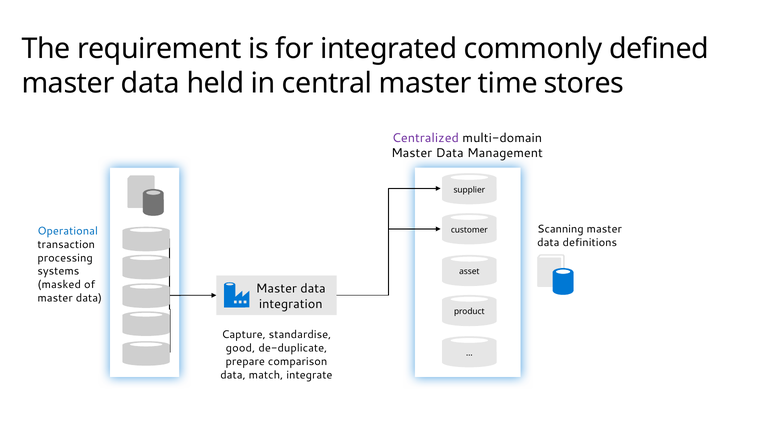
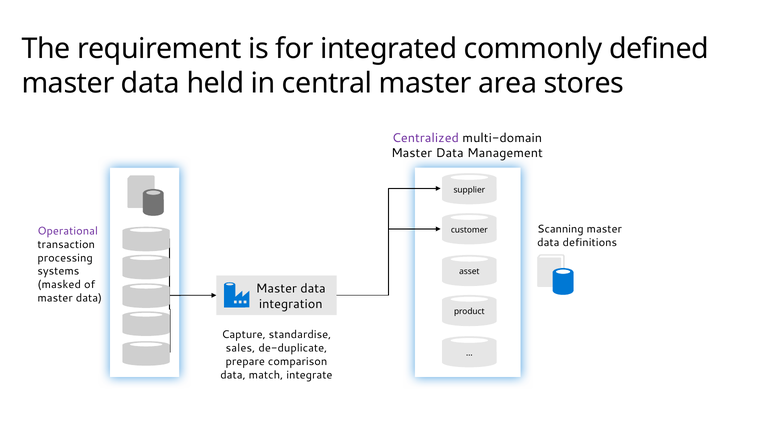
time: time -> area (508, 83)
Operational colour: blue -> purple (68, 231)
good: good -> sales (240, 348)
